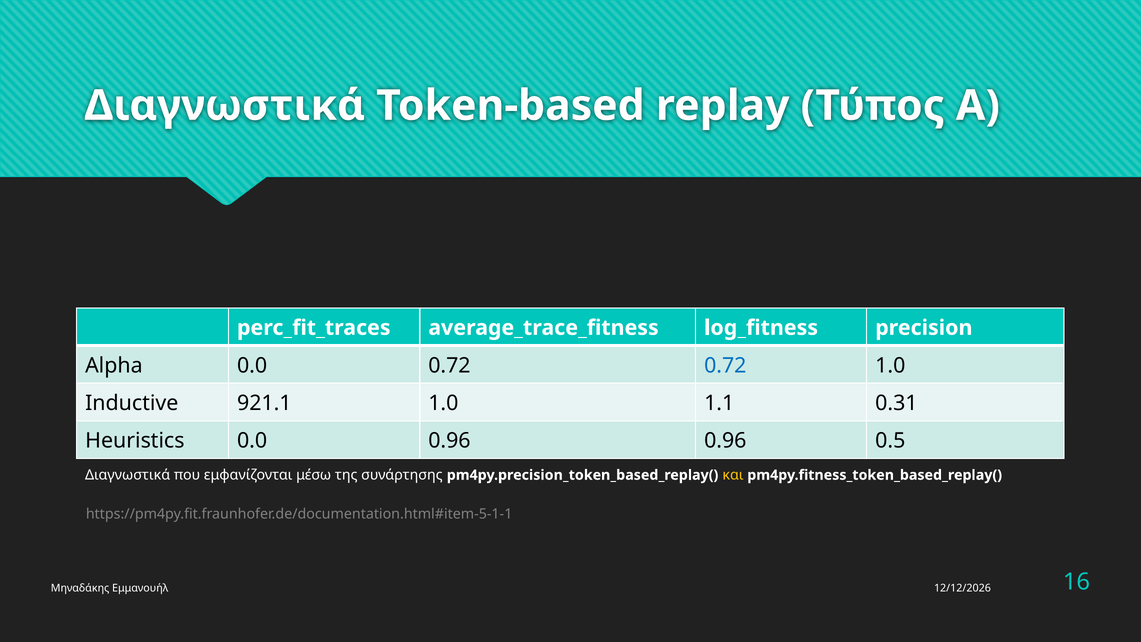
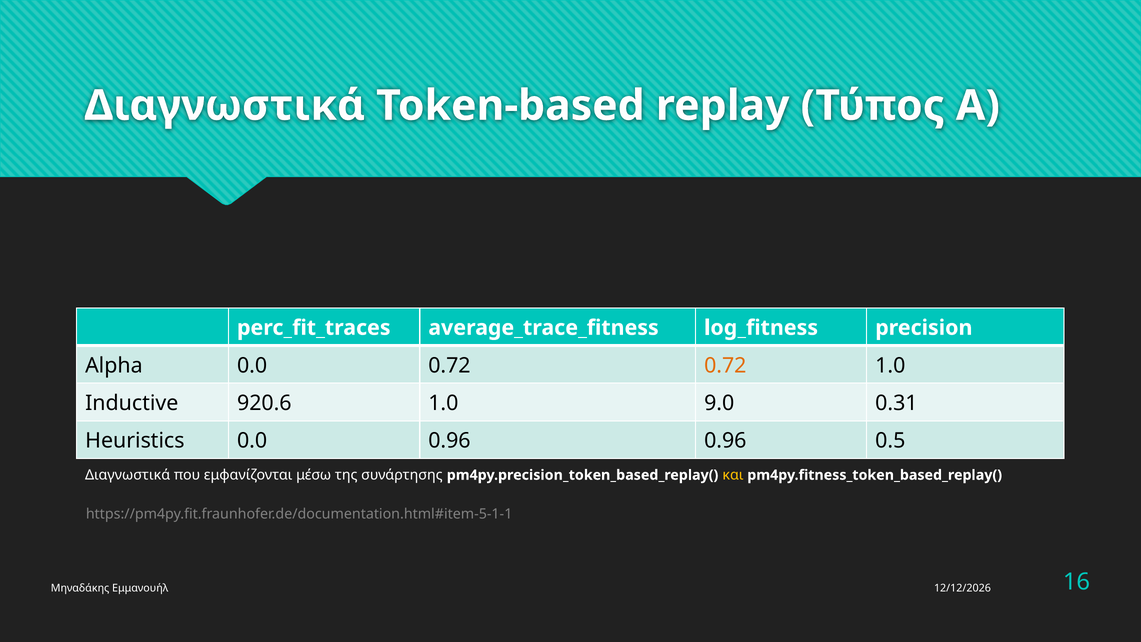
0.72 colour: blue -> orange (725, 365)
921.1: 921.1 -> 920.6 (264, 403)
1.1: 1.1 -> 9.0 (719, 403)
